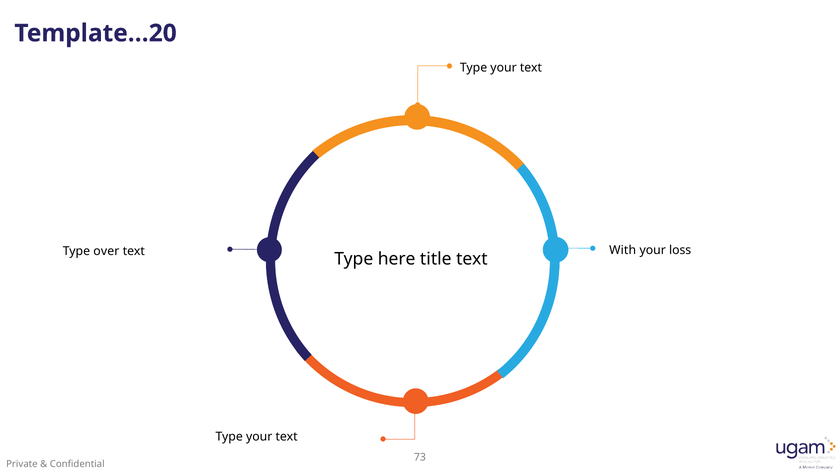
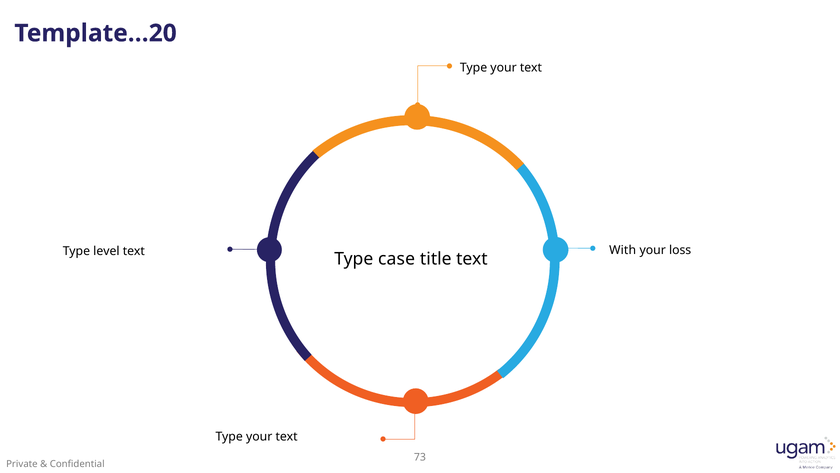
over: over -> level (106, 251)
here: here -> case (397, 259)
